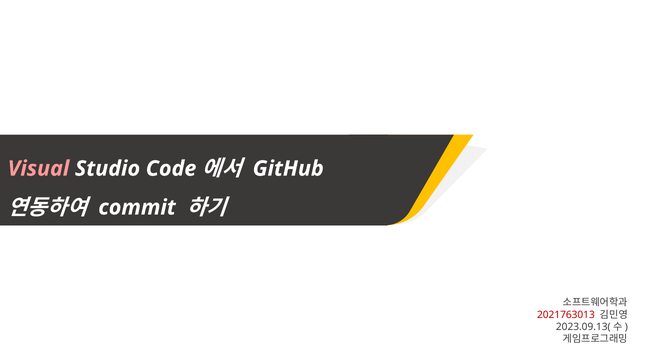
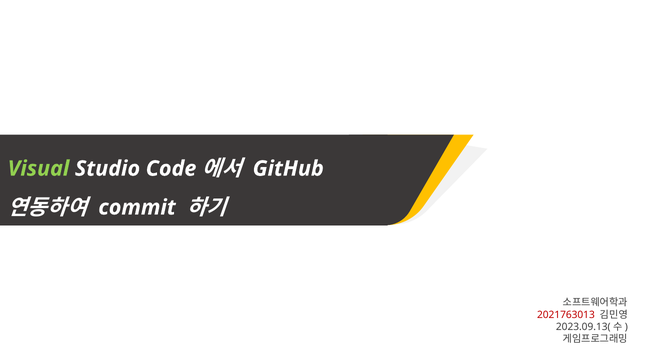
Visual colour: pink -> light green (38, 169)
